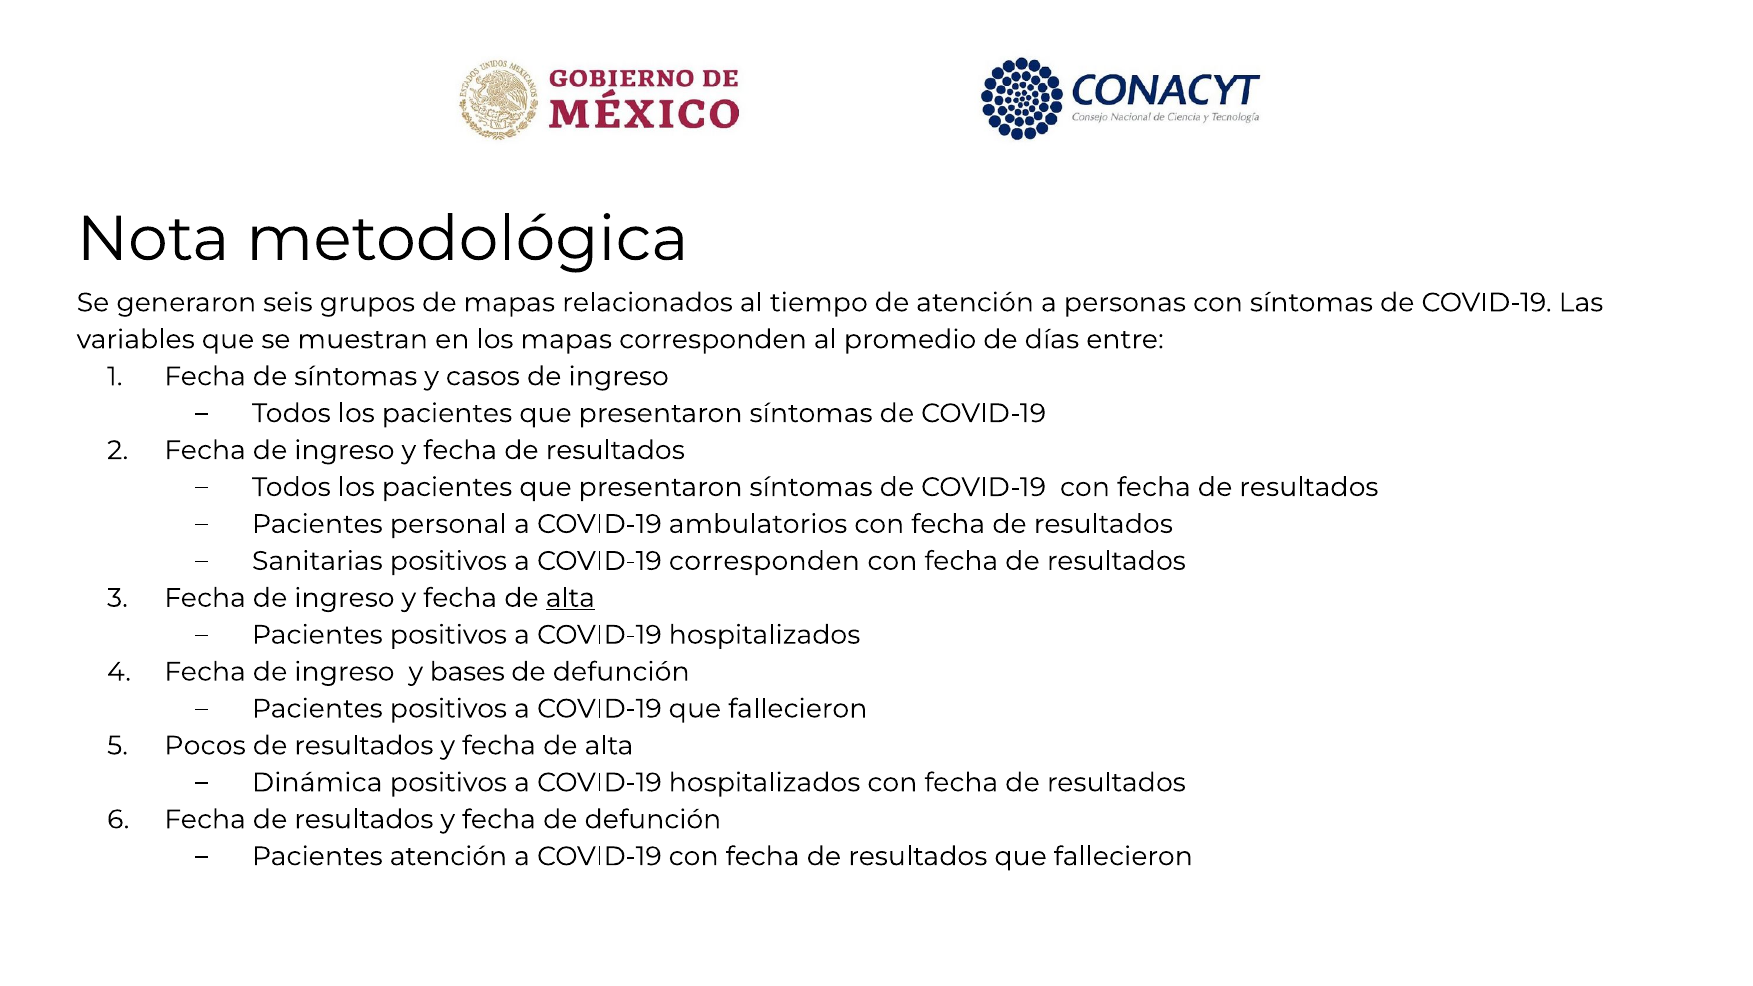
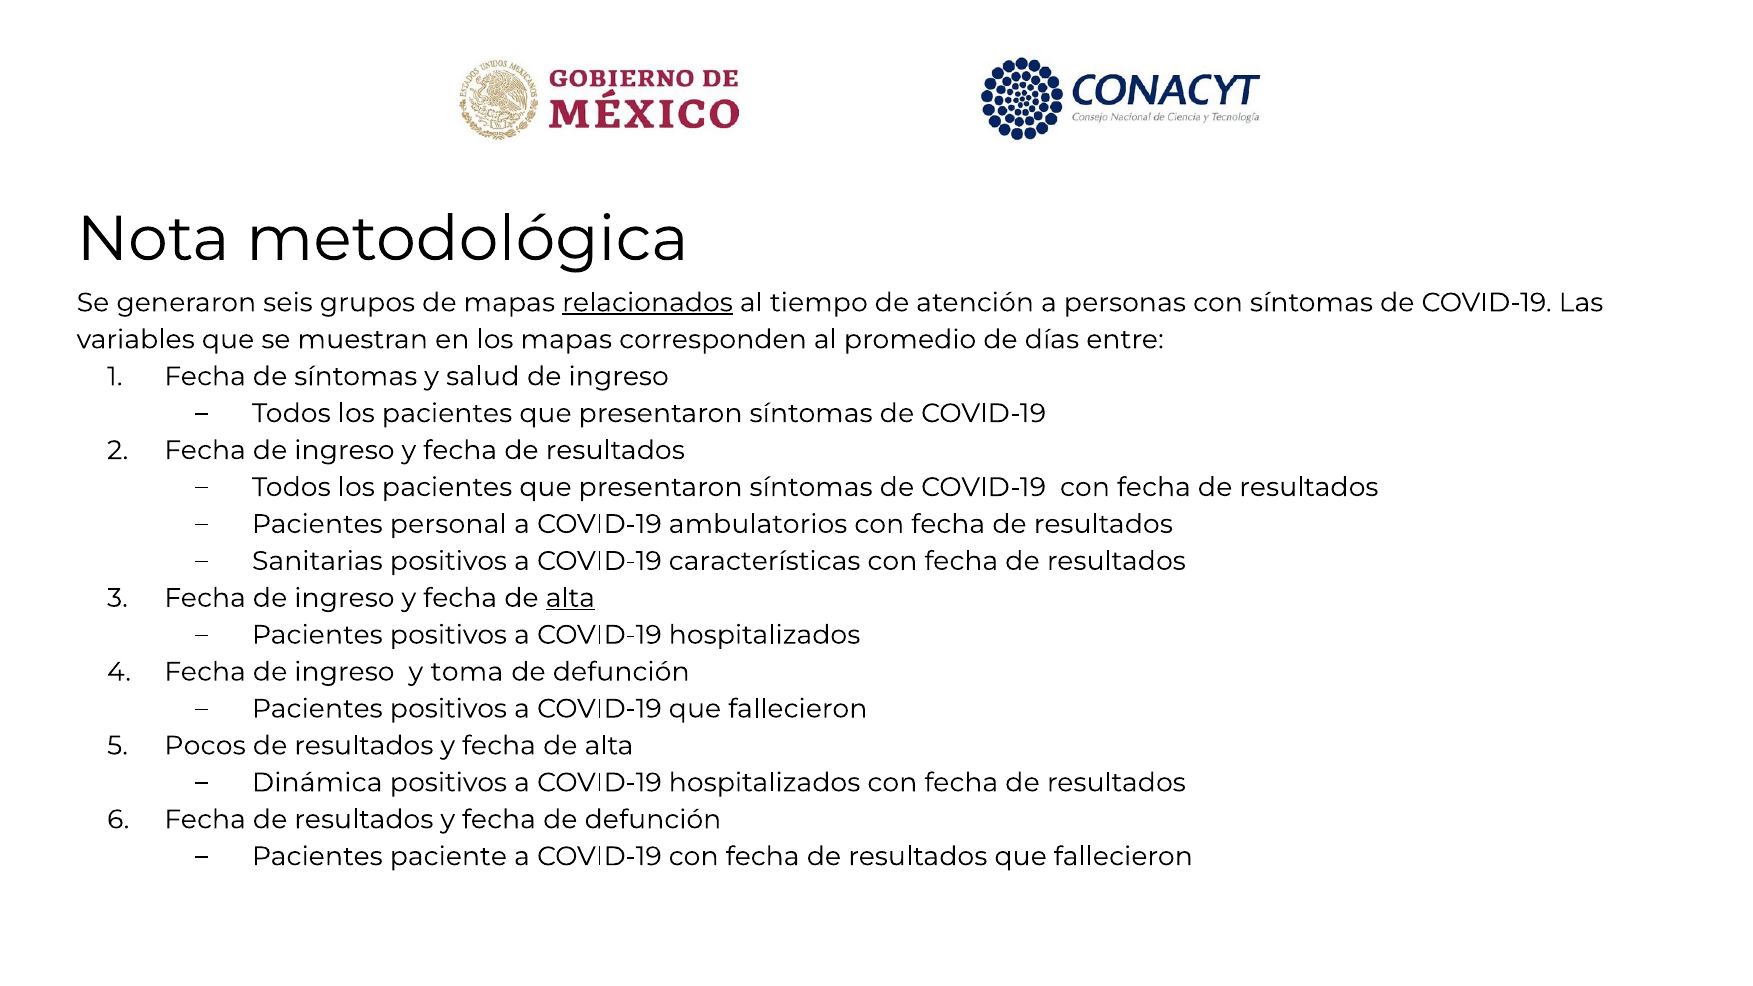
relacionados underline: none -> present (647, 303)
casos: casos -> salud (483, 376)
COVID-19 corresponden: corresponden -> características (765, 561)
bases: bases -> toma (467, 672)
Pacientes atención: atención -> paciente (448, 856)
